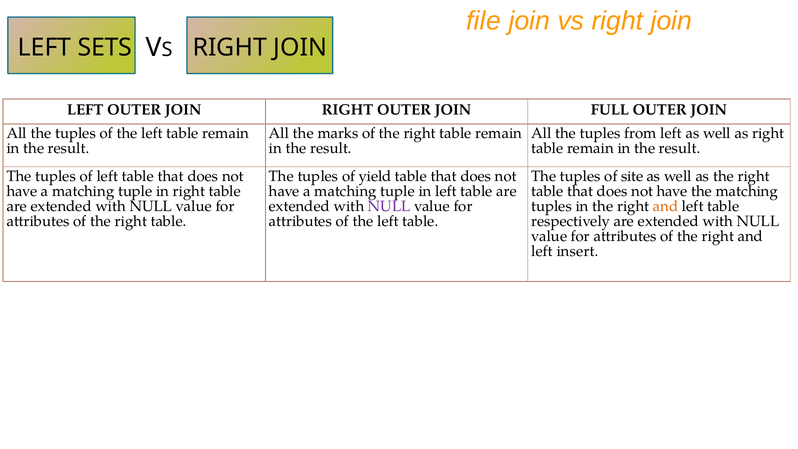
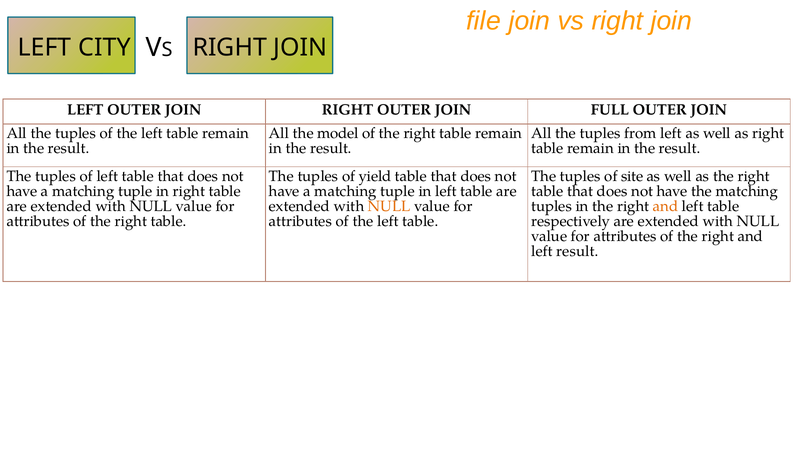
SETS: SETS -> CITY (105, 47)
marks: marks -> model (338, 133)
NULL colour: purple -> orange (389, 206)
left insert: insert -> result (577, 251)
